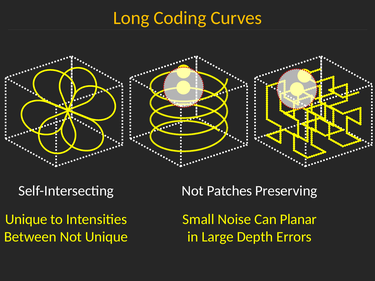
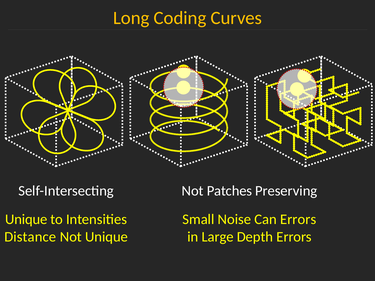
Can Planar: Planar -> Errors (298, 220)
Between: Between -> Distance (30, 237)
